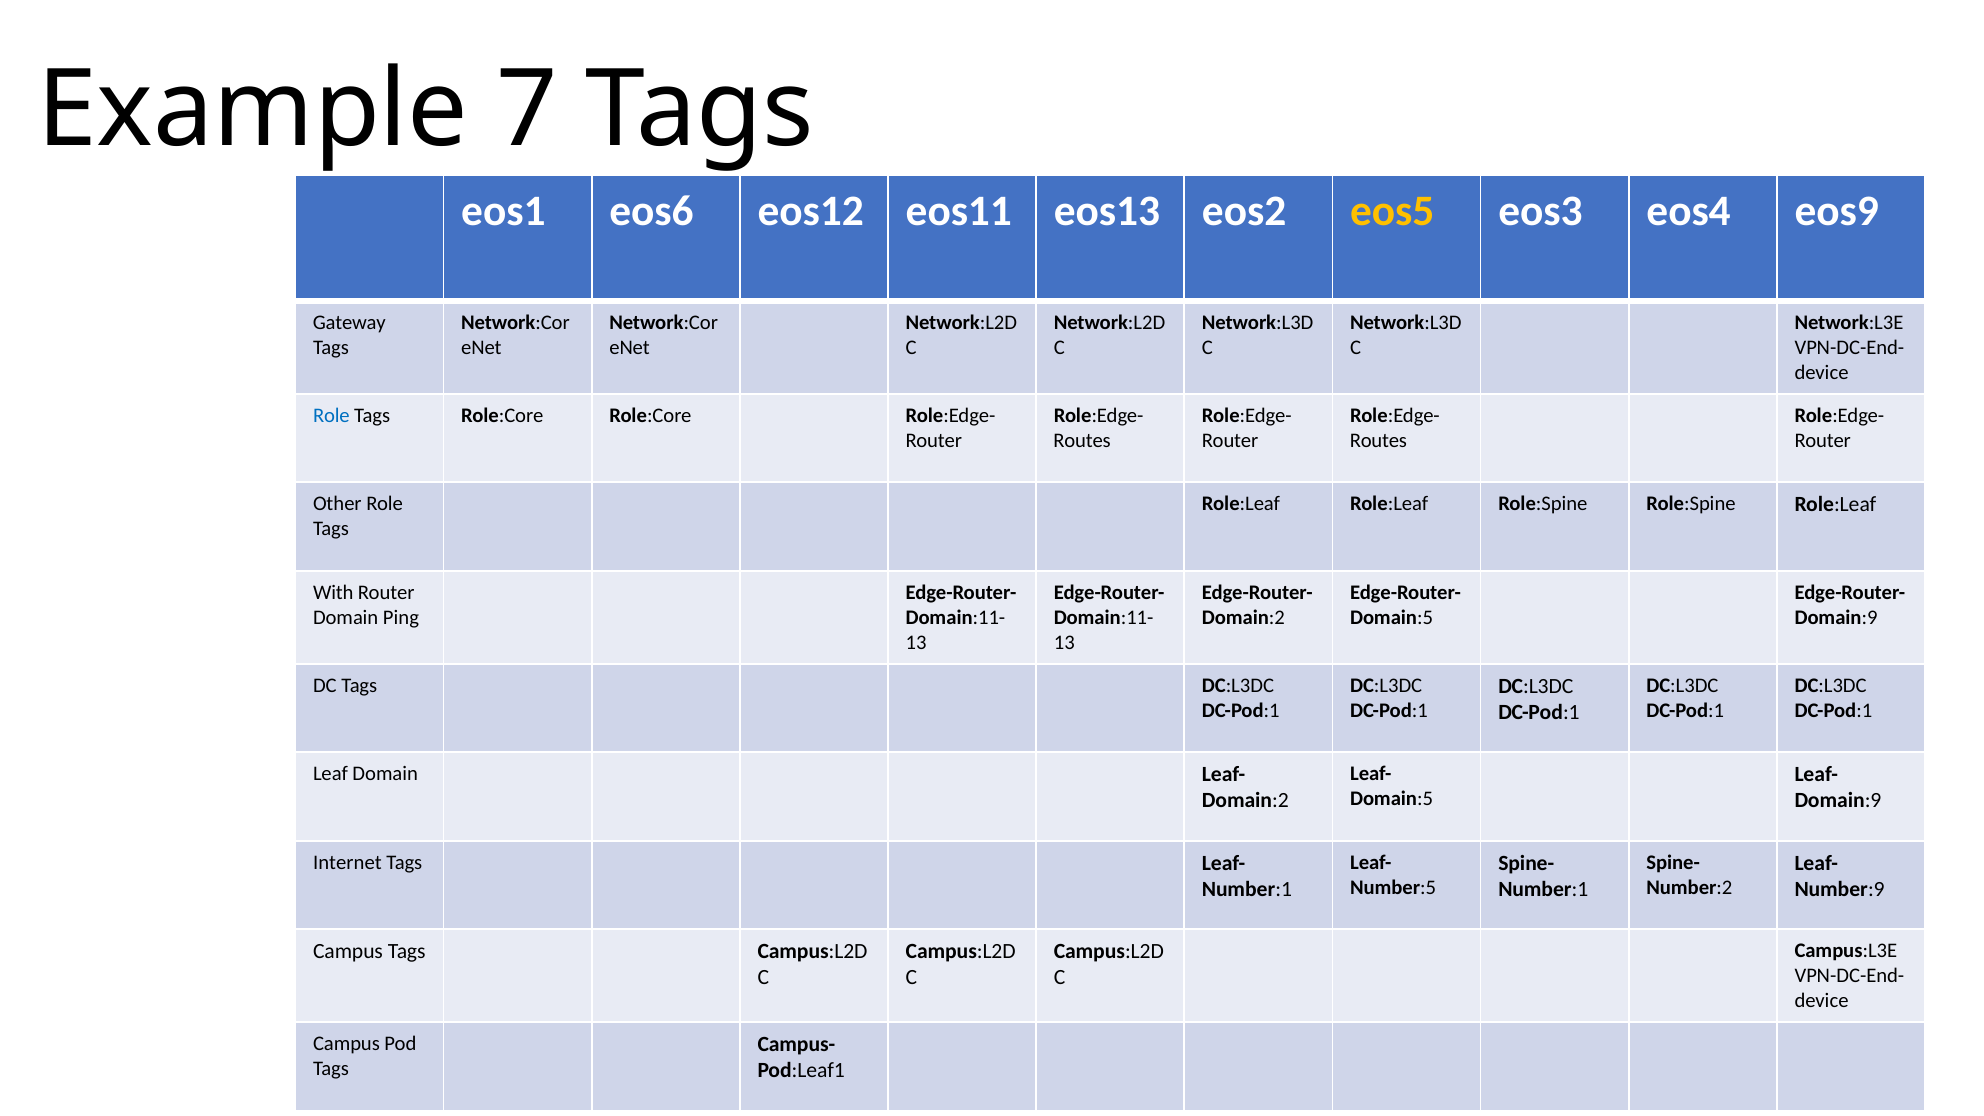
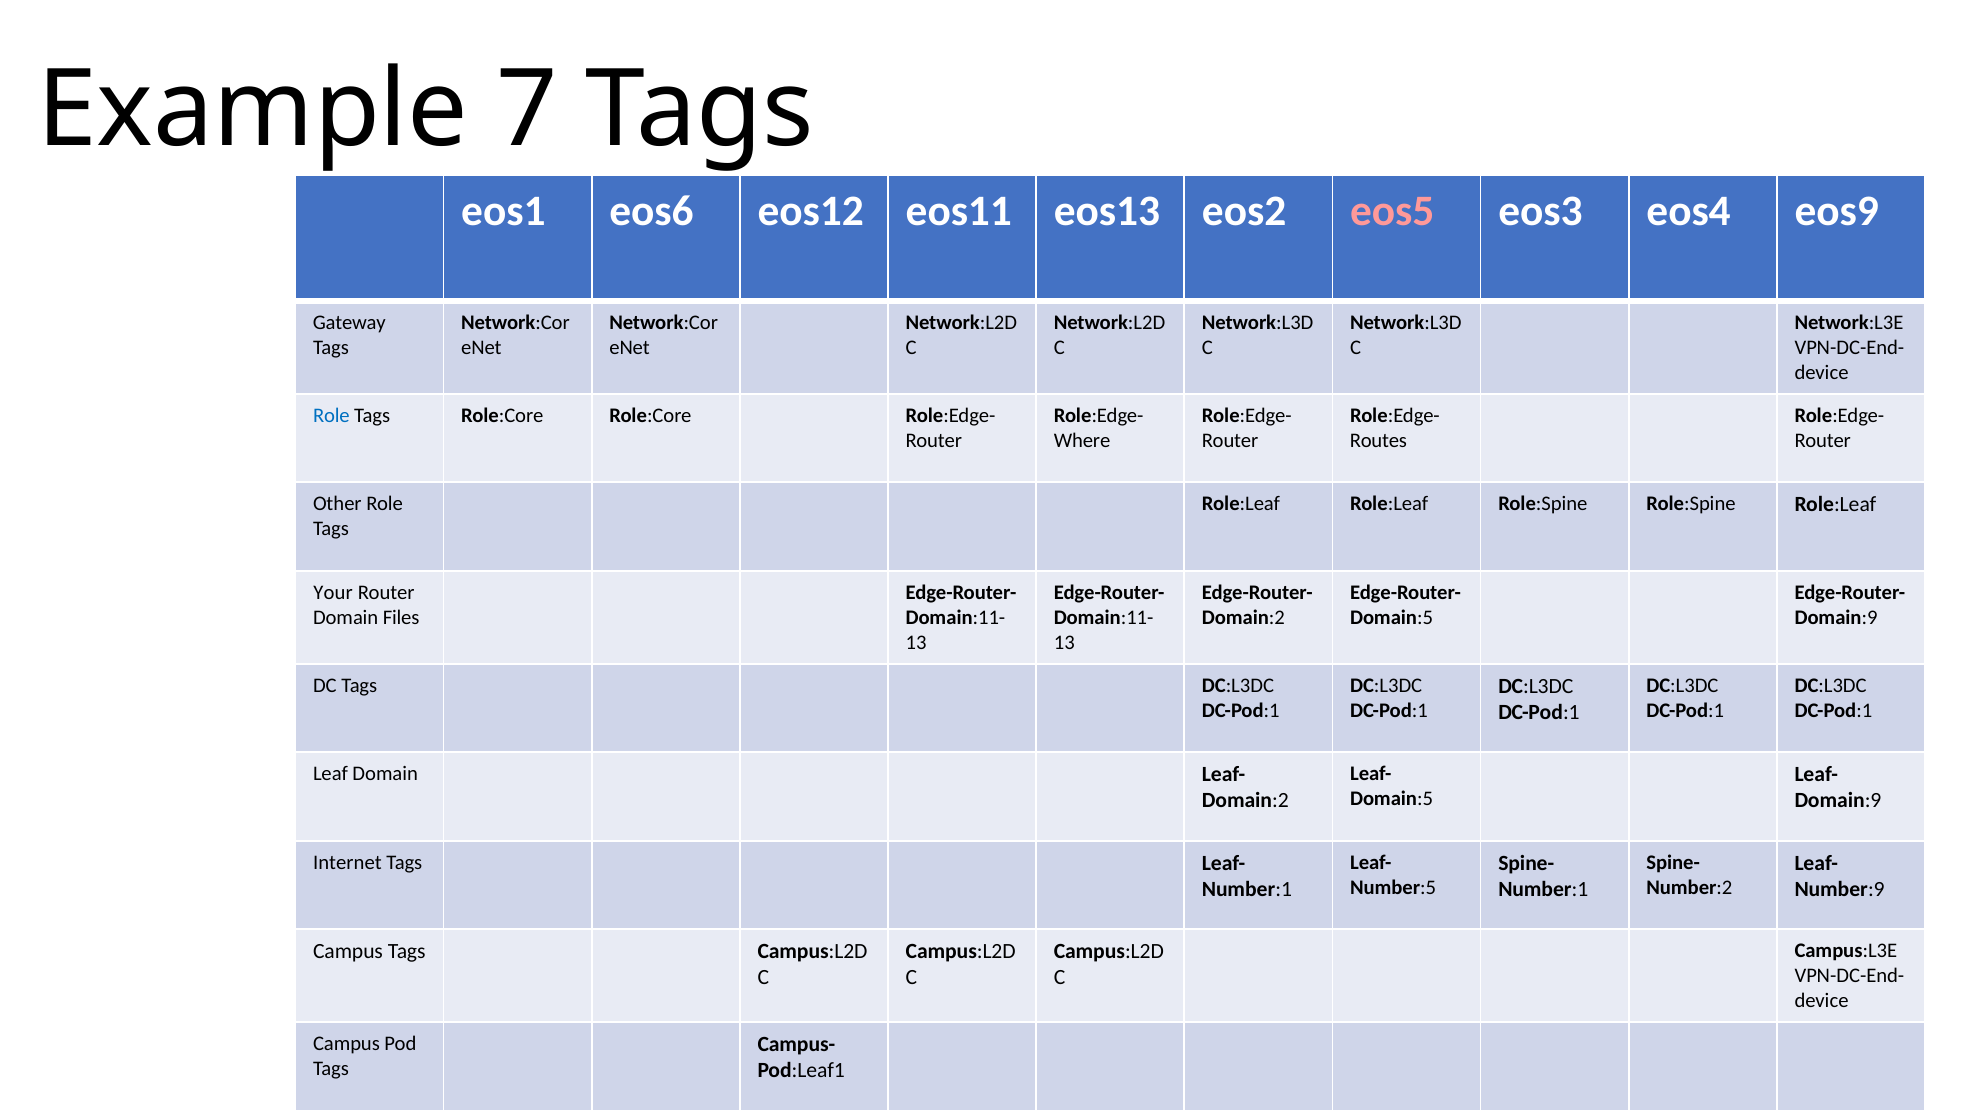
eos5 colour: yellow -> pink (1392, 212)
Routes: Routes -> Where (1082, 441)
With: With -> Your (333, 592)
Ping: Ping -> Files (401, 617)
